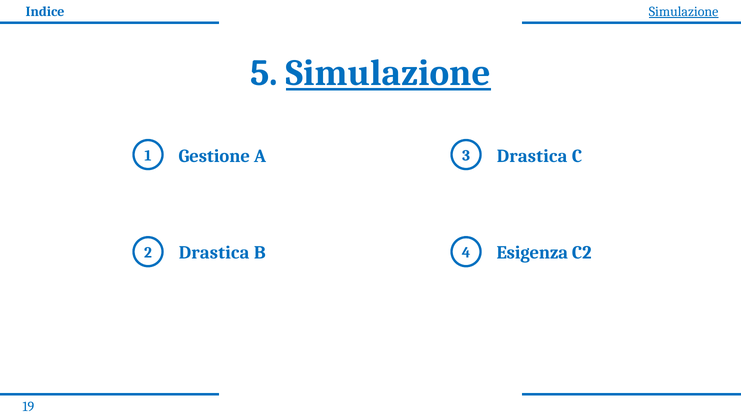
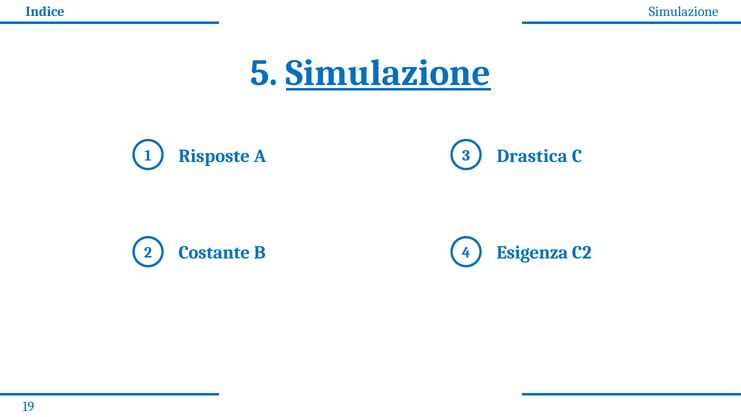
Simulazione underline: present -> none (684, 12)
Gestione: Gestione -> Risposte (214, 156)
Drastica: Drastica -> Costante (214, 253)
